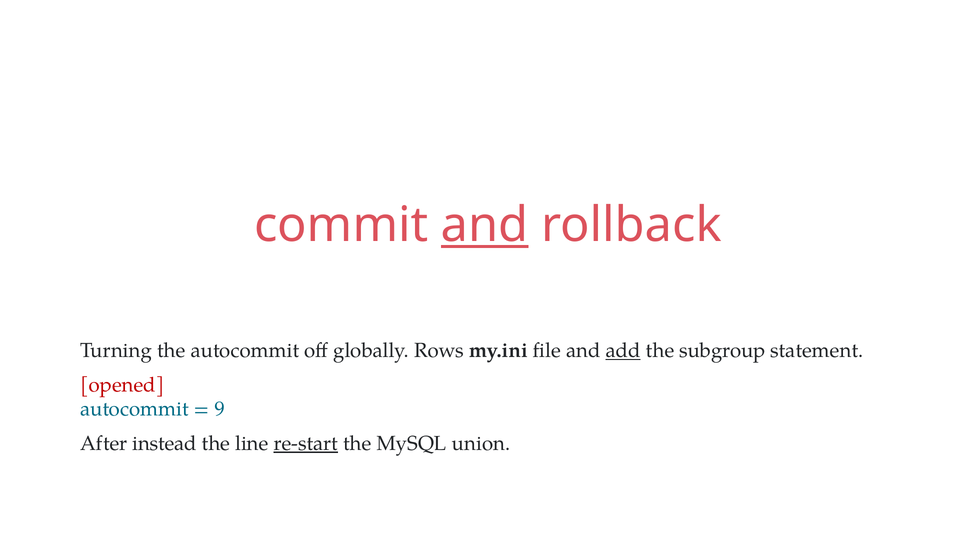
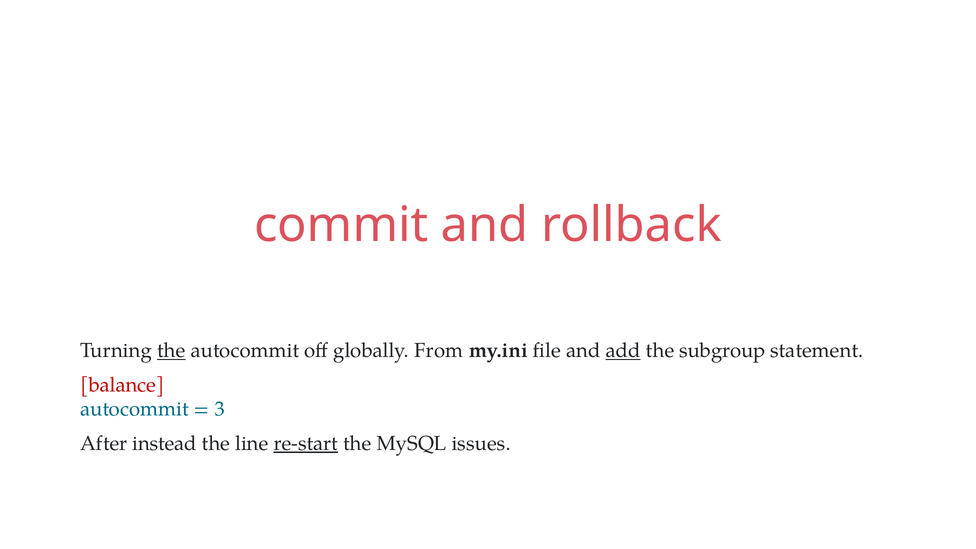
and underline: present -> none (485, 225)
the underline: none -> present (171, 351)
Rows: Rows -> From (439, 351)
opened: opened -> balance (122, 385)
9: 9 -> 3 (220, 409)
union: union -> issues (481, 443)
